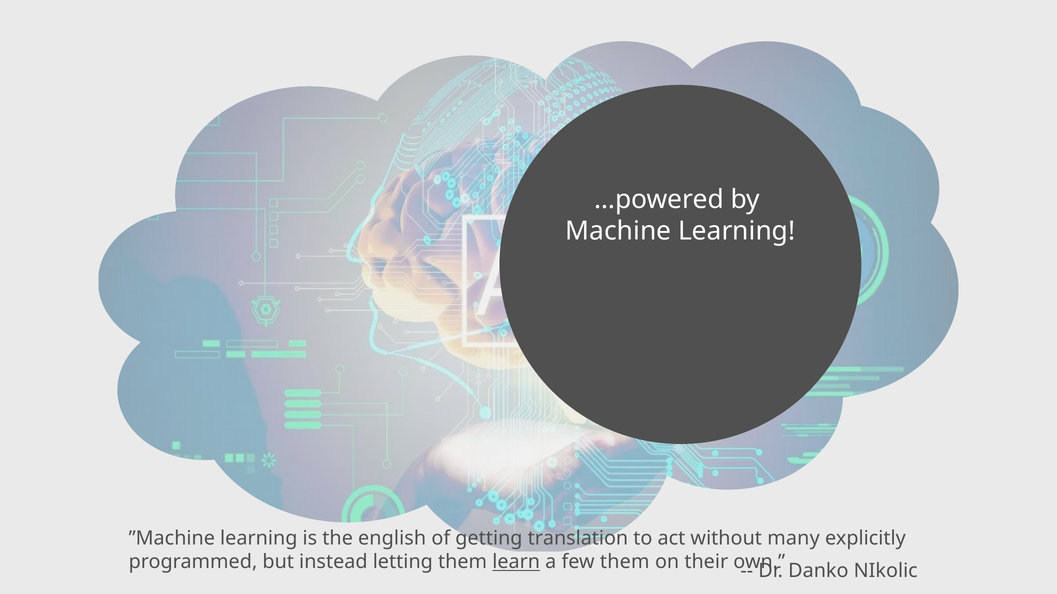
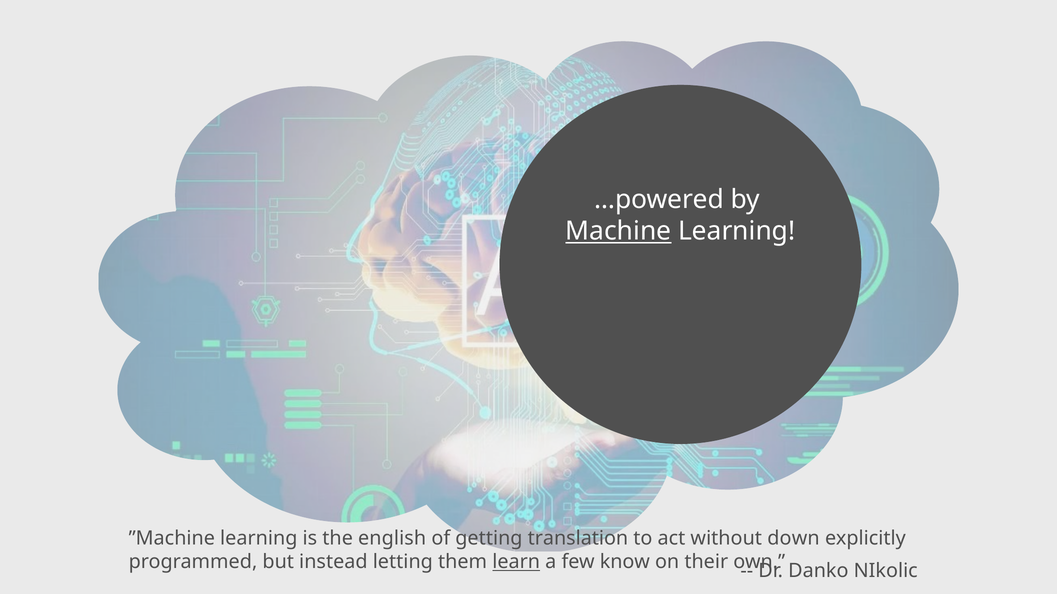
Machine underline: none -> present (618, 231)
many: many -> down (793, 539)
few them: them -> know (625, 562)
